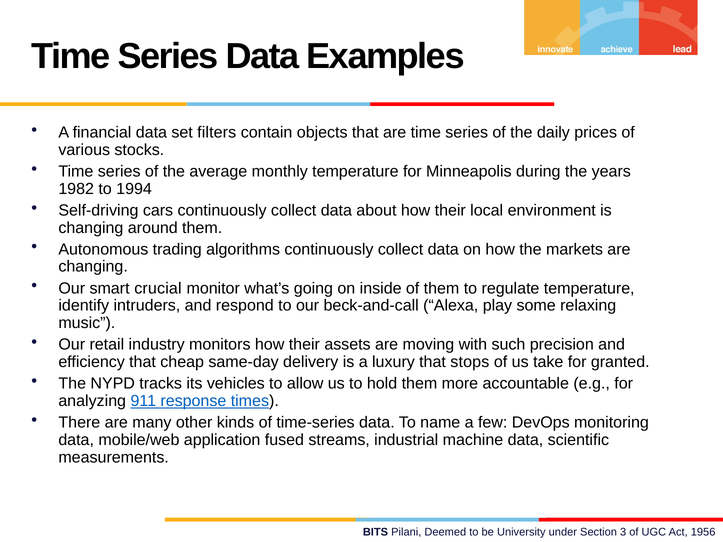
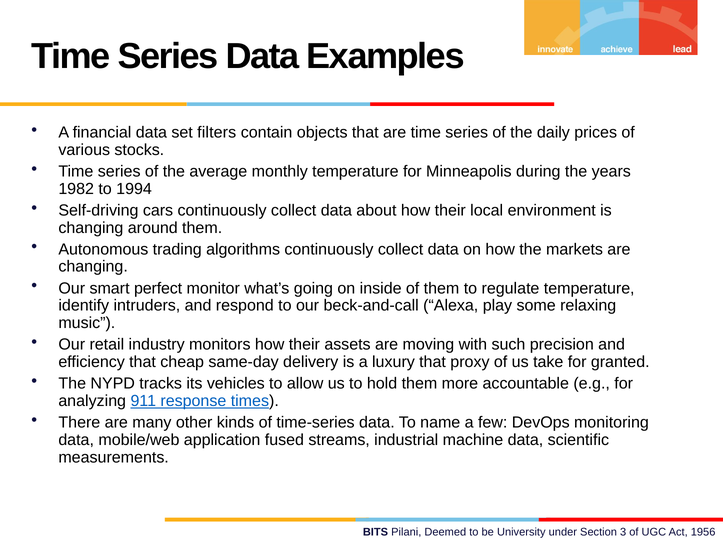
crucial: crucial -> perfect (158, 288)
stops: stops -> proxy (470, 362)
